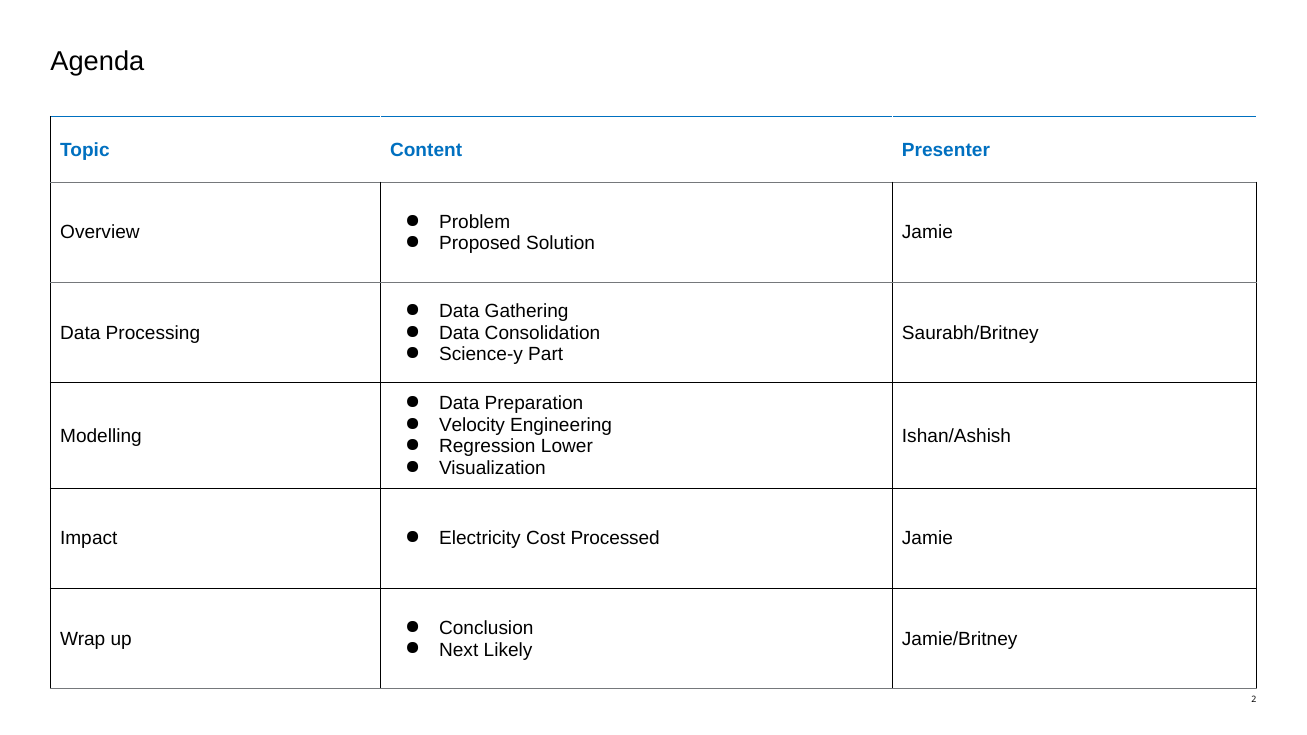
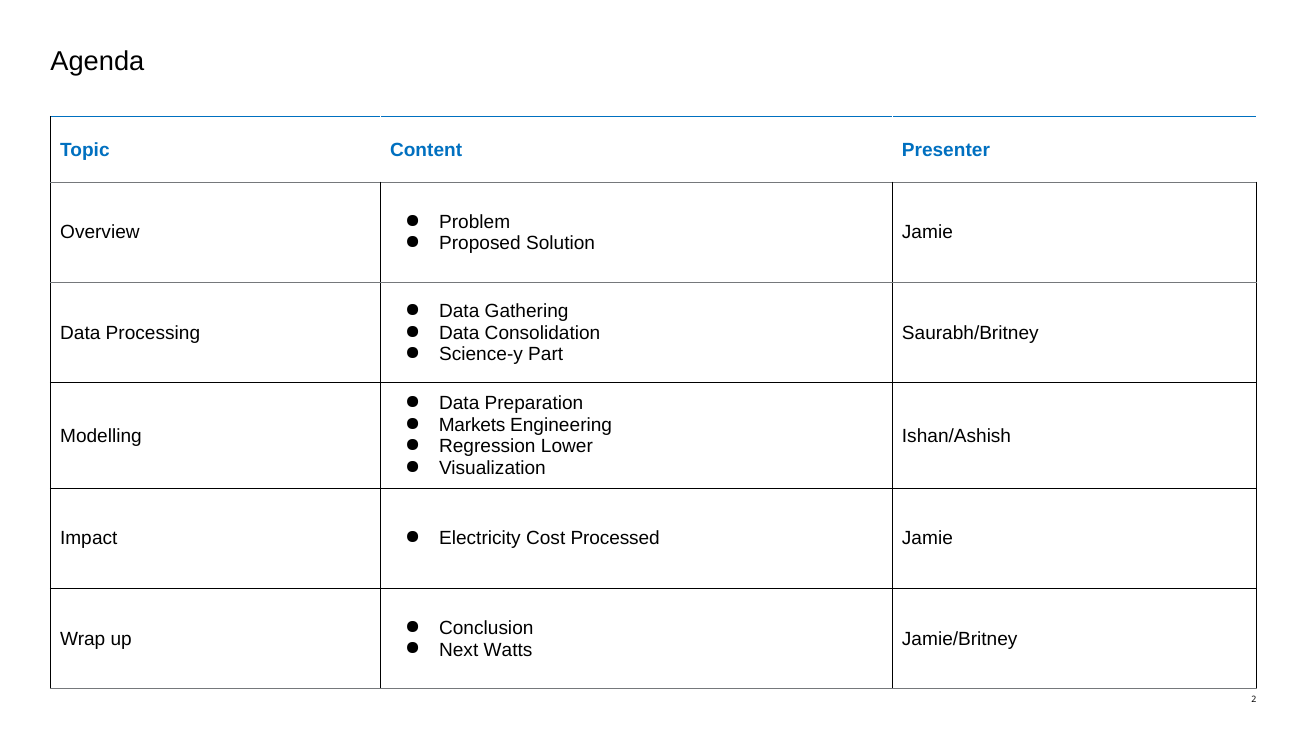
Velocity: Velocity -> Markets (472, 425)
Likely: Likely -> Watts (508, 650)
